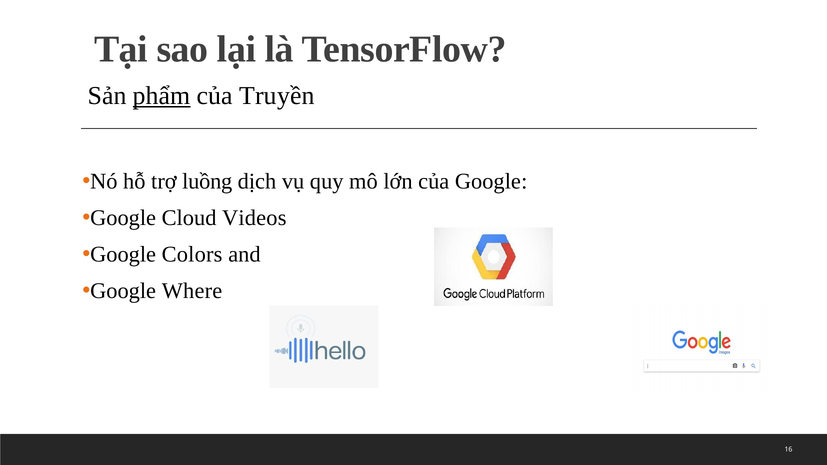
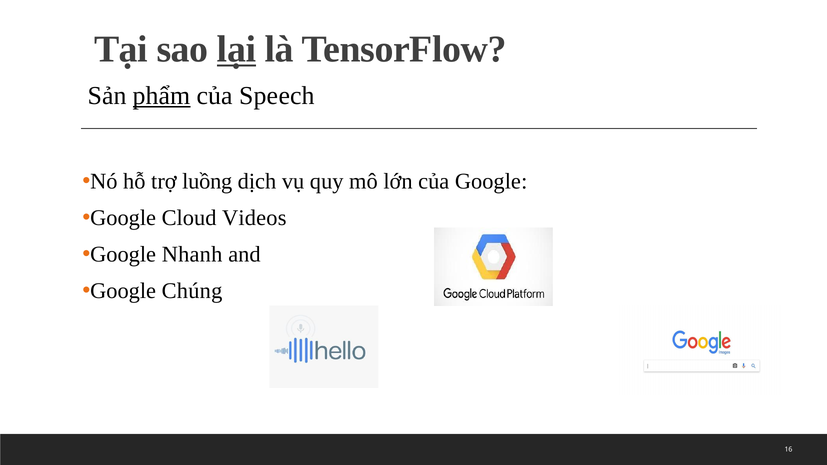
lại underline: none -> present (237, 49)
Truyền: Truyền -> Speech (277, 96)
Colors: Colors -> Nhanh (192, 255)
Where: Where -> Chúng (192, 291)
